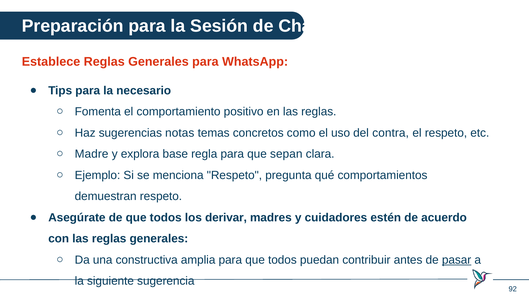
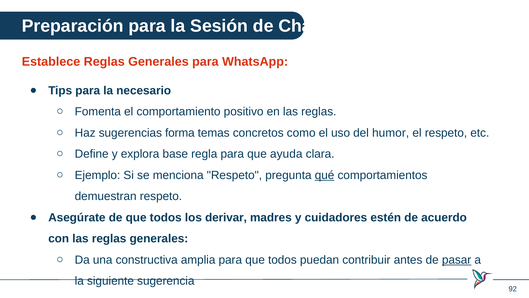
notas: notas -> forma (180, 133)
contra: contra -> humor (391, 133)
Madre: Madre -> Define (92, 154)
sepan: sepan -> ayuda (286, 154)
qué underline: none -> present (325, 175)
